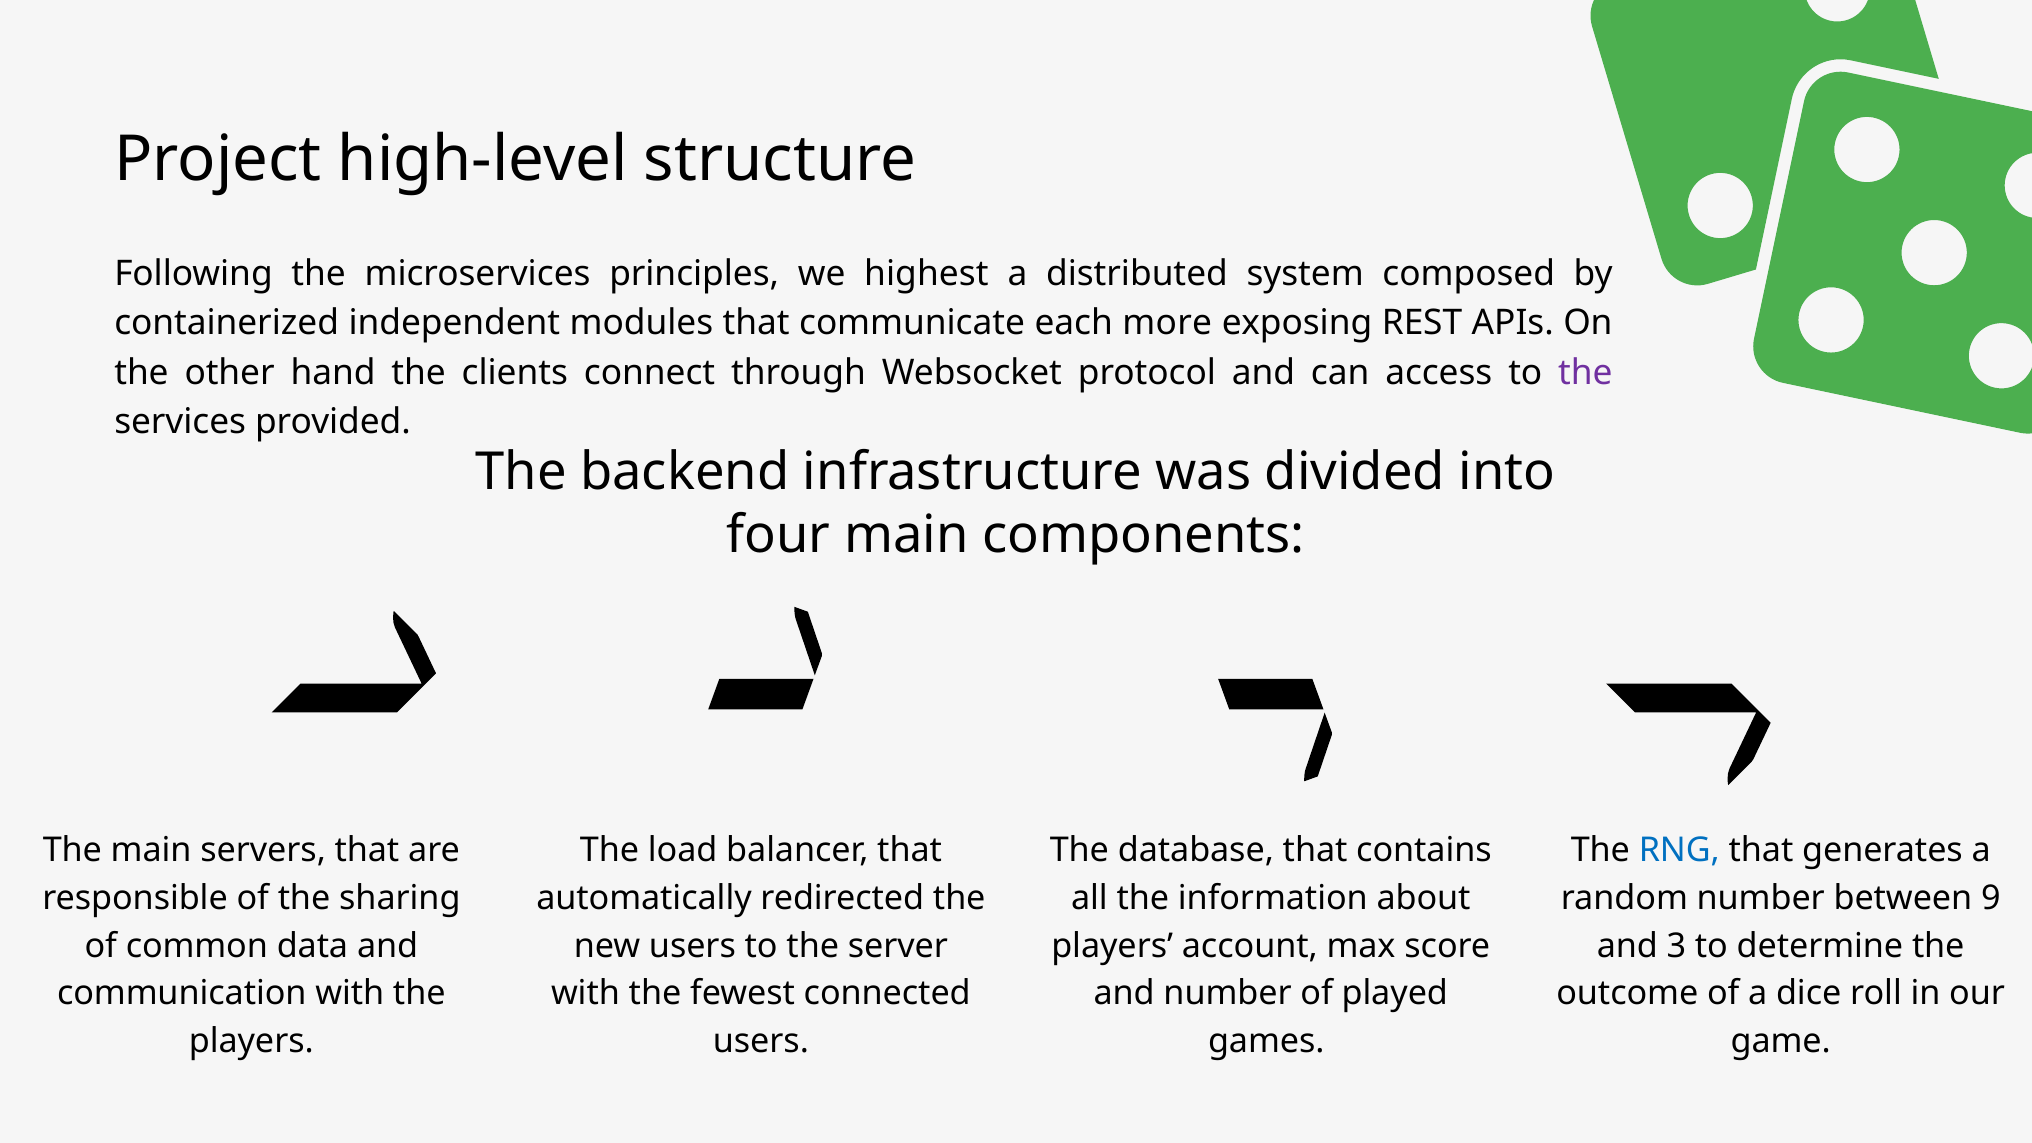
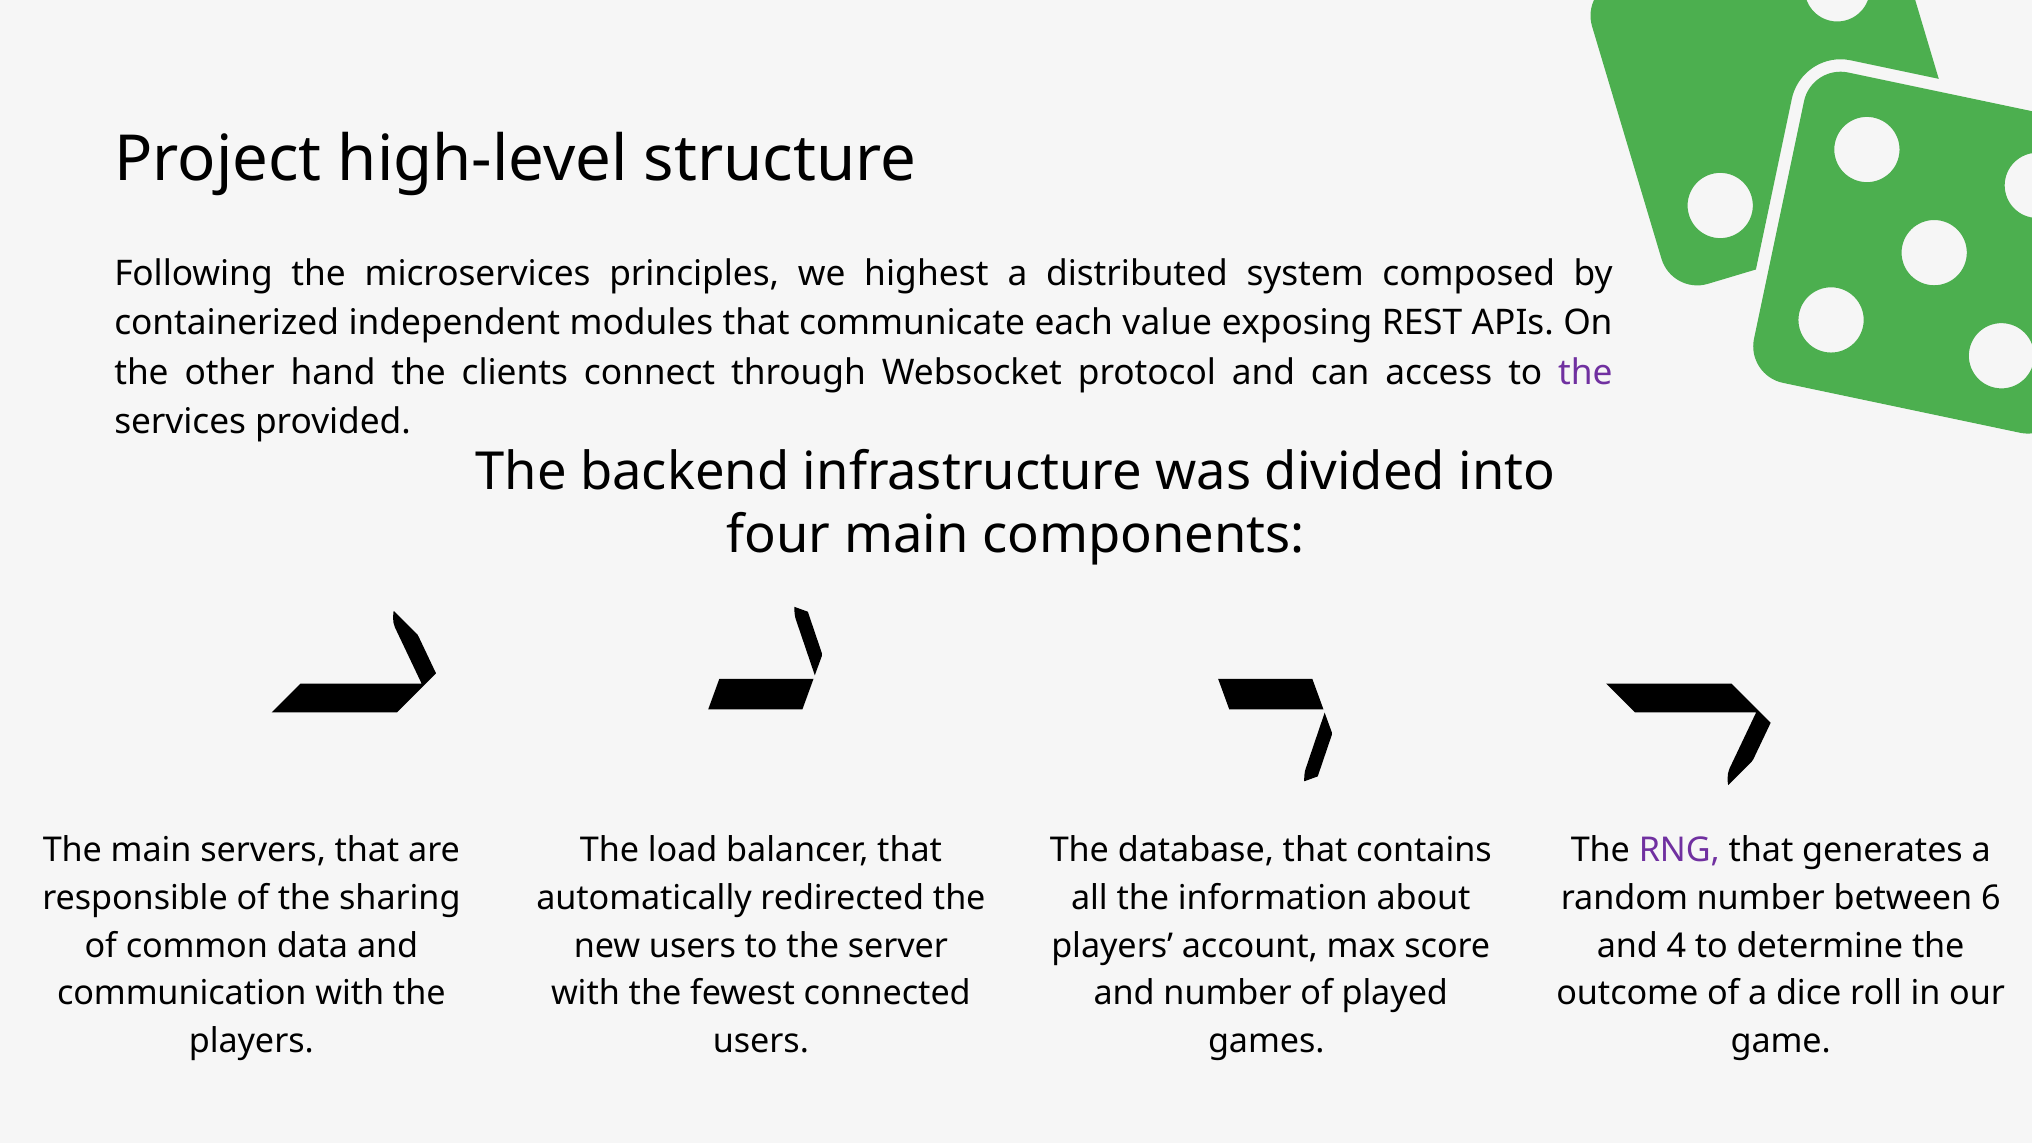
more: more -> value (1167, 323)
RNG colour: blue -> purple (1679, 850)
9: 9 -> 6 (1991, 898)
3: 3 -> 4 (1676, 946)
